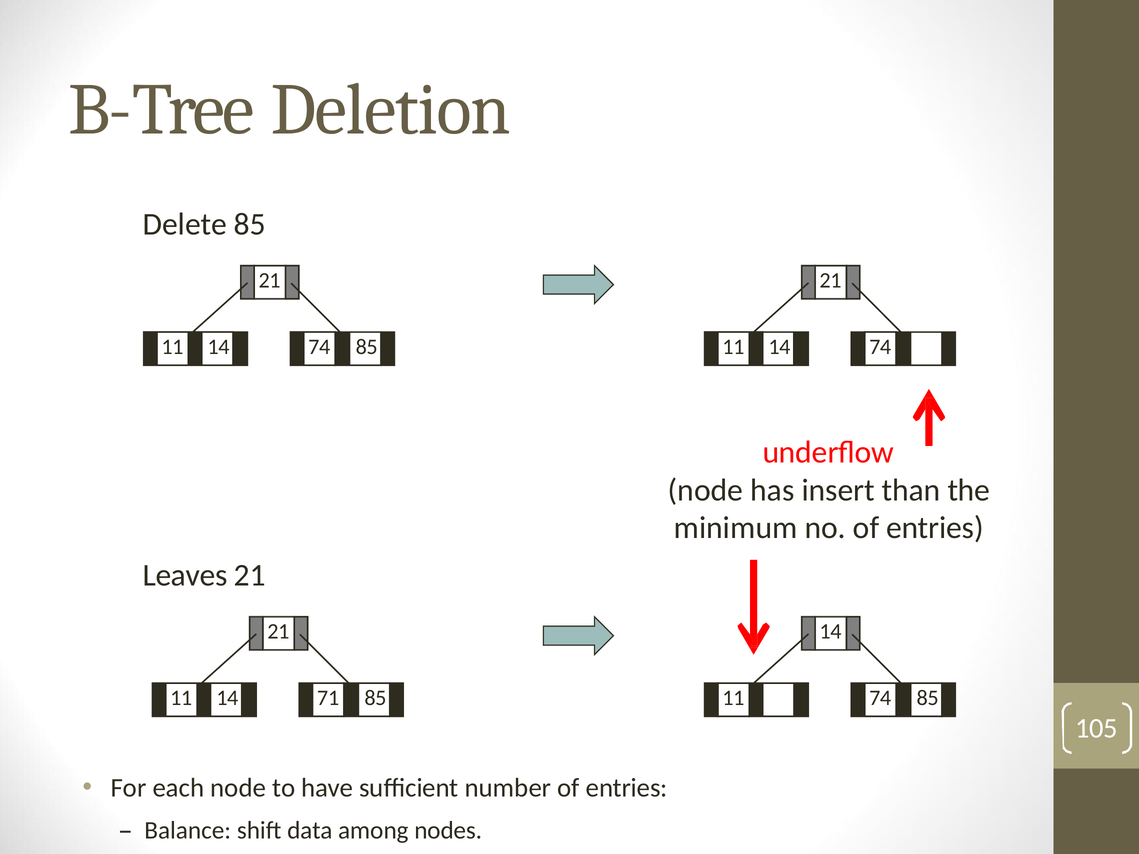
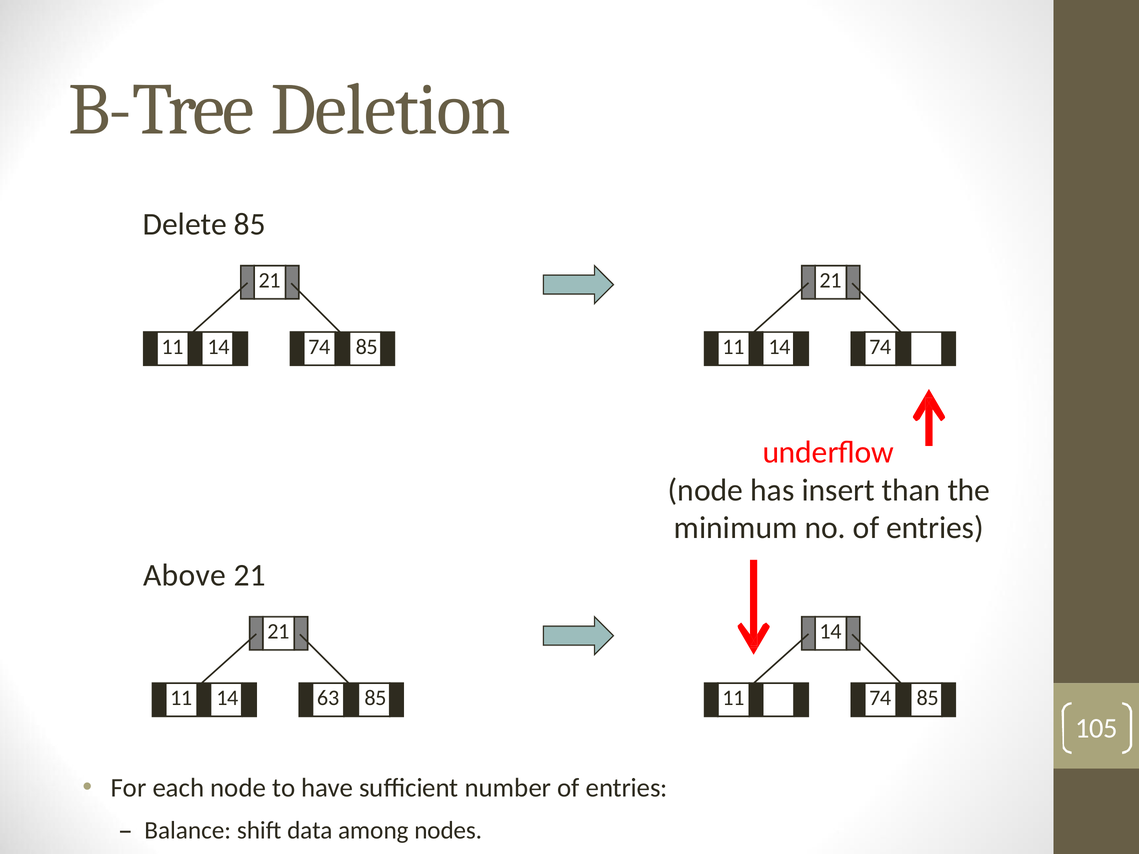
Leaves: Leaves -> Above (185, 576)
71: 71 -> 63 (328, 698)
